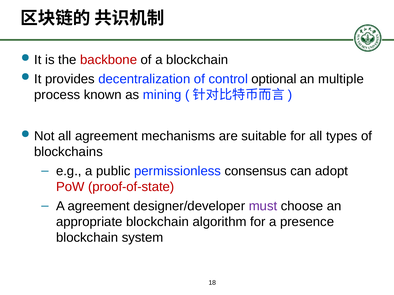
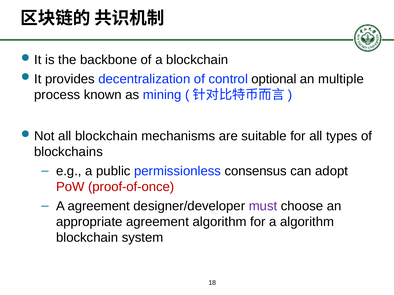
backbone colour: red -> black (109, 60)
all agreement: agreement -> blockchain (106, 136)
proof-of-state: proof-of-state -> proof-of-once (131, 187)
appropriate blockchain: blockchain -> agreement (158, 222)
a presence: presence -> algorithm (307, 222)
